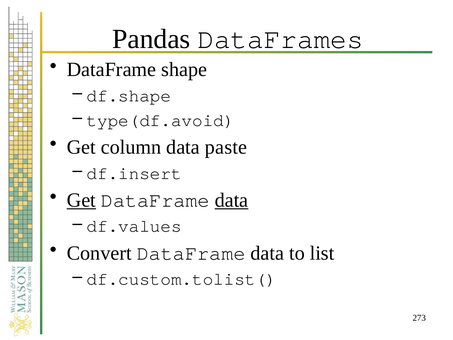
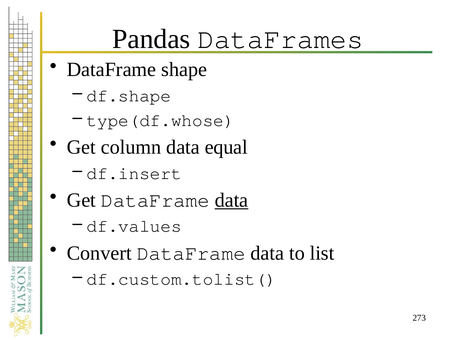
type(df.avoid: type(df.avoid -> type(df.whose (161, 120)
paste: paste -> equal (226, 147)
Get underline: present -> none (81, 200)
